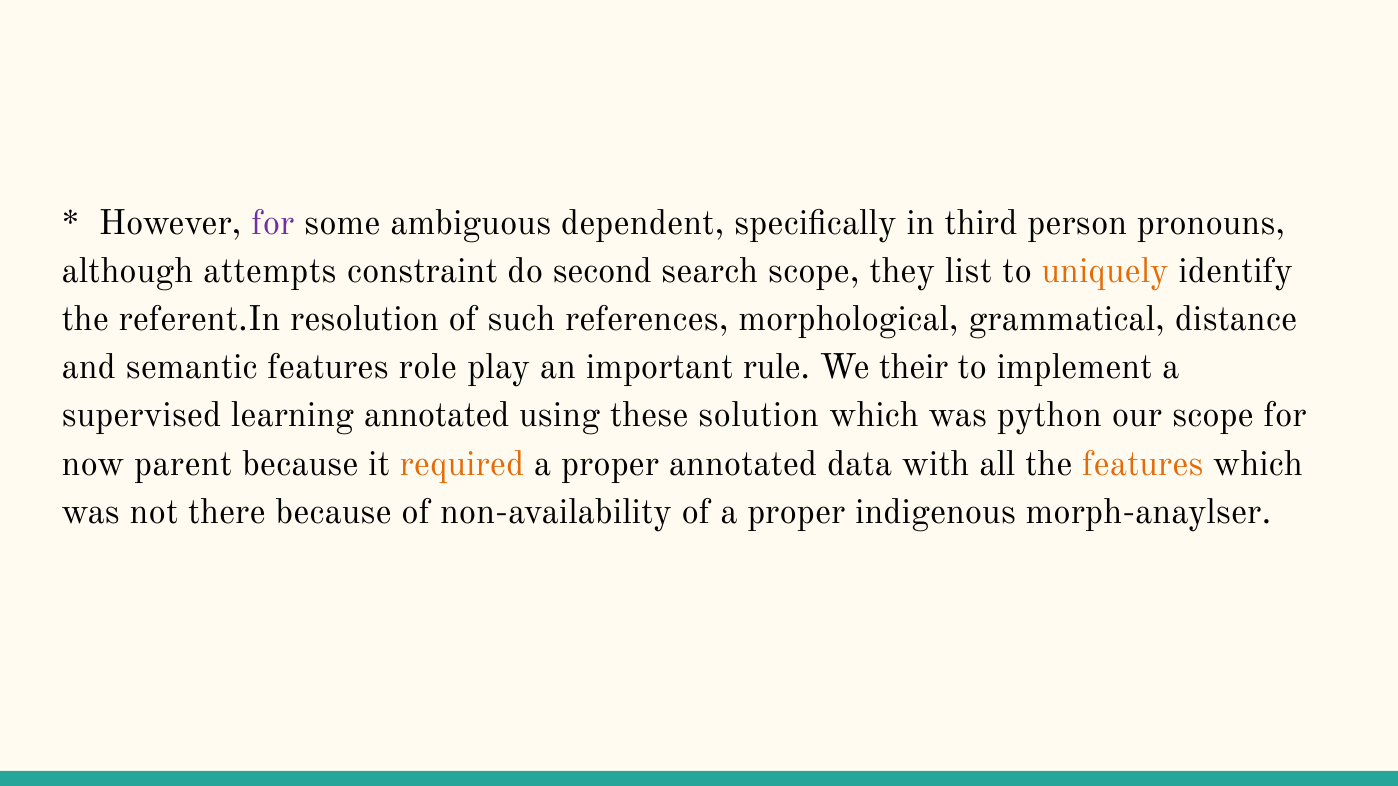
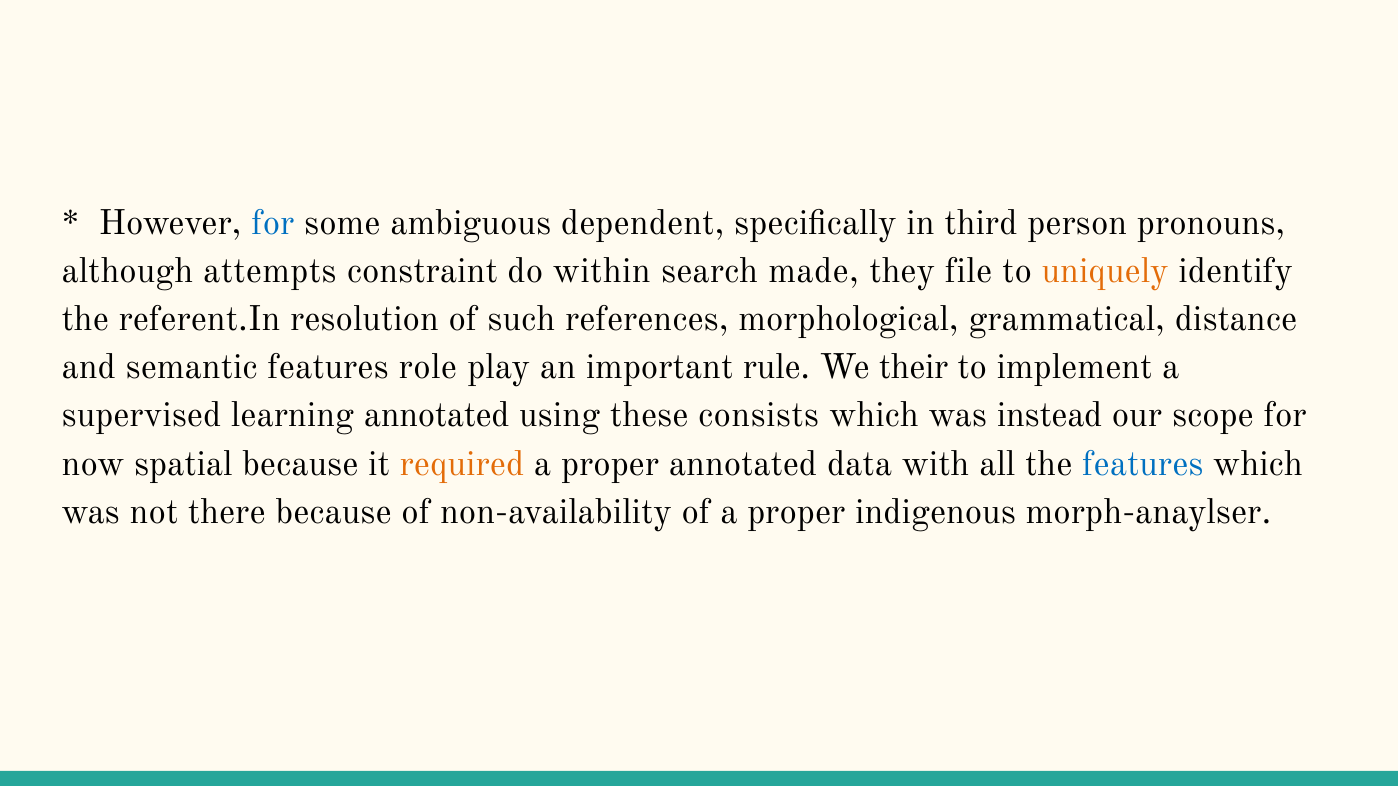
for colour: purple -> blue (273, 223)
second: second -> within (602, 271)
search scope: scope -> made (814, 271)
list: list -> file (969, 271)
solution: solution -> consists (759, 416)
python: python -> instead (1050, 416)
parent: parent -> spatial (183, 464)
features colour: orange -> blue (1143, 464)
